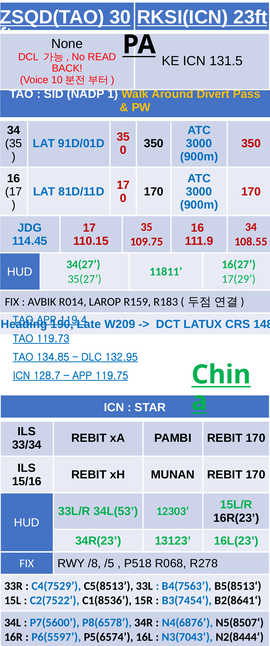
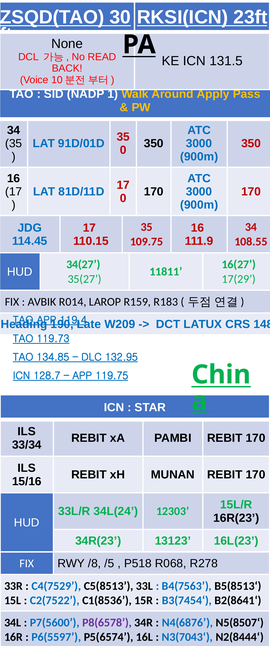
Divert: Divert -> Apply (213, 94)
34L(53: 34L(53 -> 34L(24 (116, 511)
P8(6578 colour: blue -> purple (107, 623)
